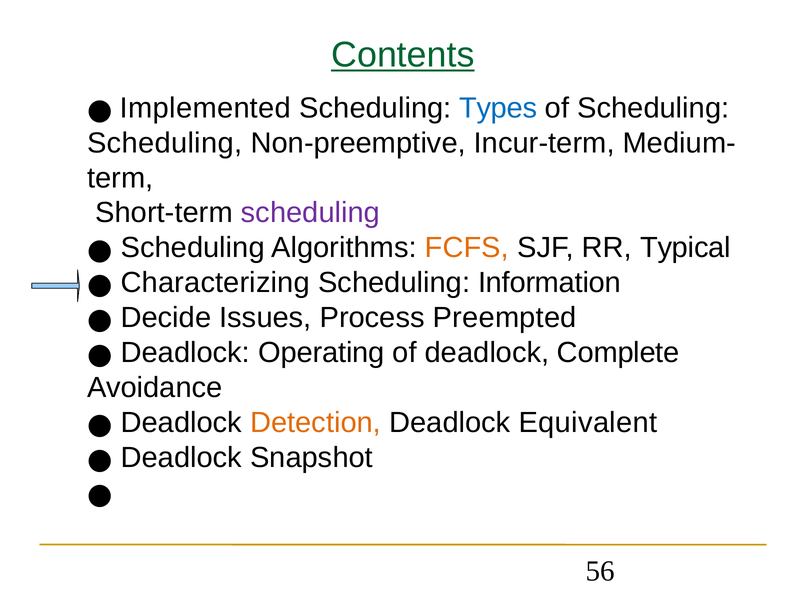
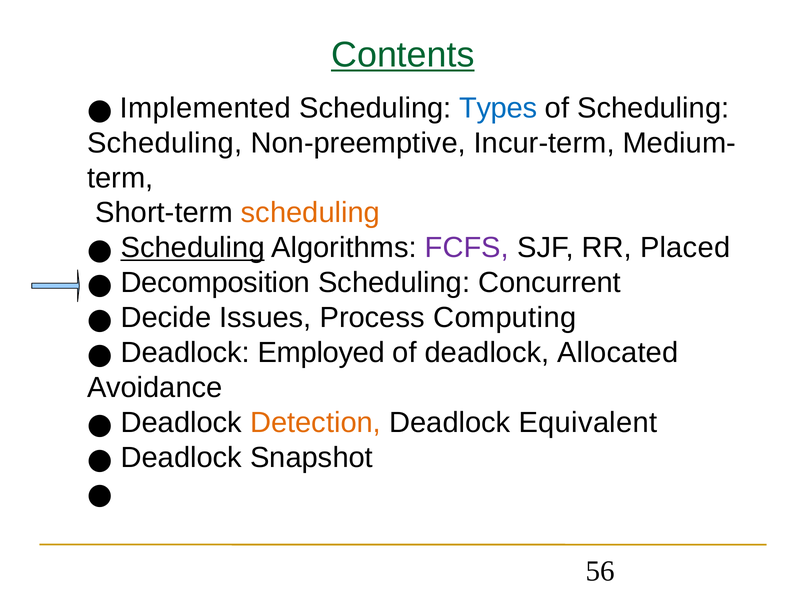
scheduling colour: purple -> orange (310, 213)
Scheduling underline: none -> present (193, 248)
FCFS colour: orange -> purple (467, 248)
Typical: Typical -> Placed (685, 248)
Characterizing: Characterizing -> Decomposition (215, 283)
Information: Information -> Concurrent (549, 283)
Preempted: Preempted -> Computing (505, 317)
Operating: Operating -> Employed (321, 352)
Complete: Complete -> Allocated (618, 352)
